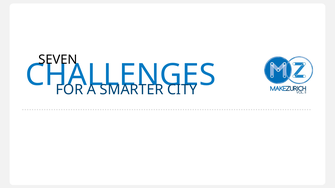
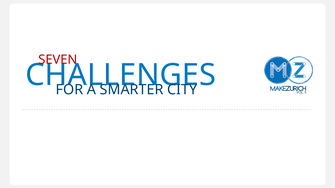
SEVEN colour: black -> red (58, 60)
